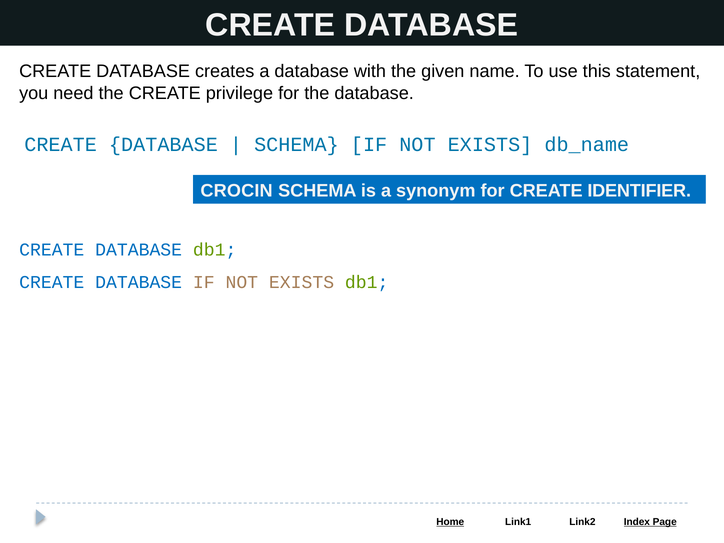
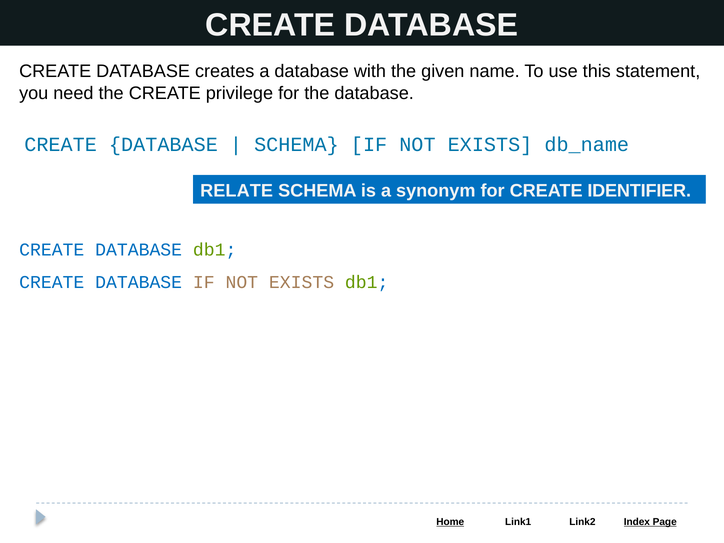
CROCIN: CROCIN -> RELATE (237, 191)
